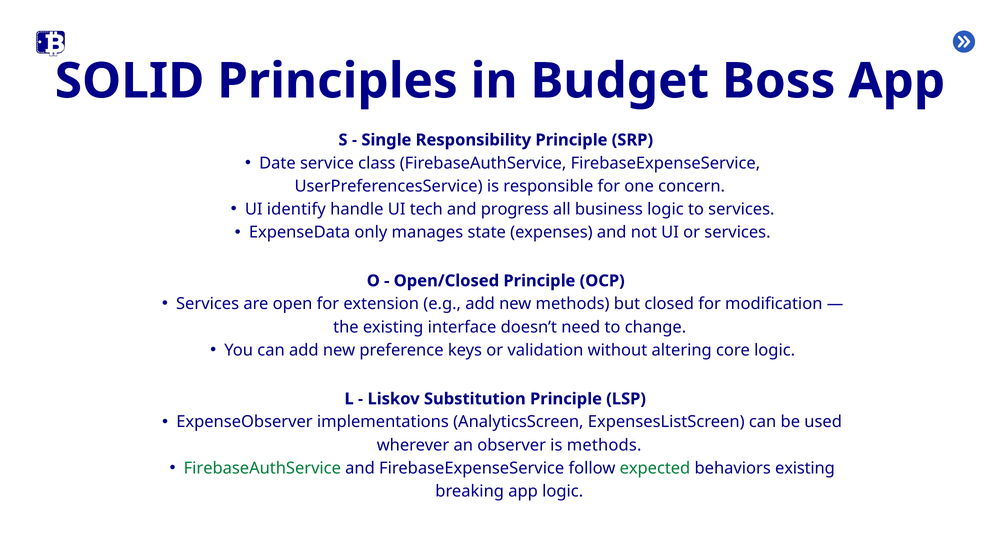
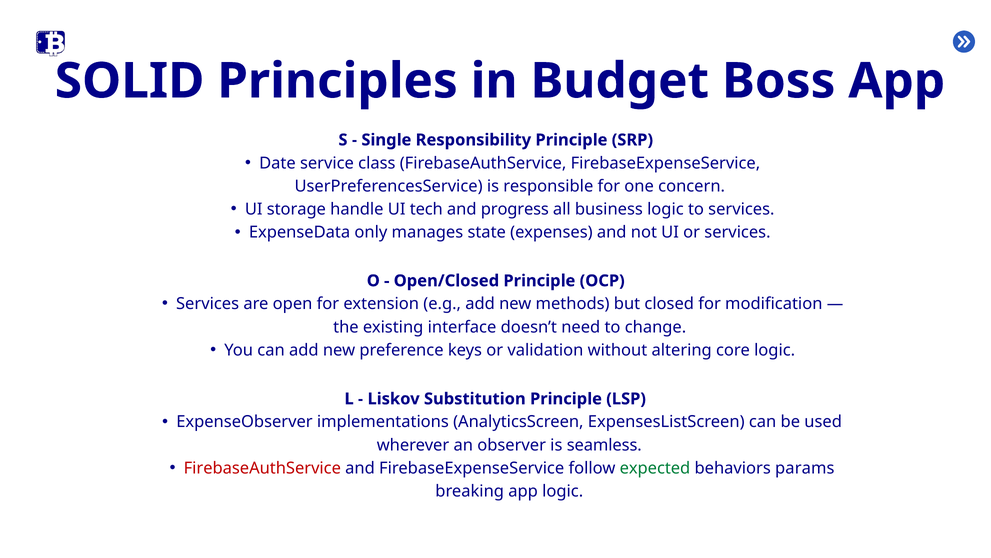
identify: identify -> storage (296, 209)
is methods: methods -> seamless (604, 445)
FirebaseAuthService colour: green -> red (262, 468)
behaviors existing: existing -> params (805, 468)
